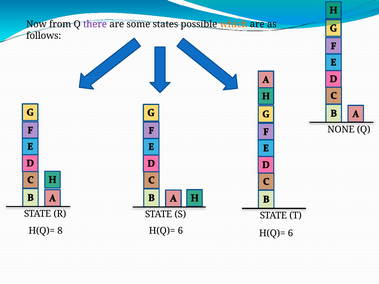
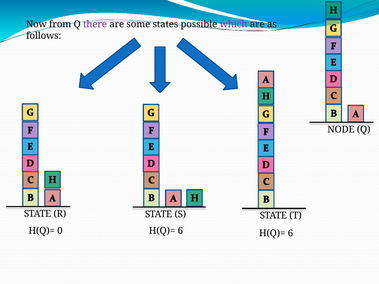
which colour: orange -> purple (234, 24)
NONE: NONE -> NODE (341, 130)
8: 8 -> 0 (60, 231)
